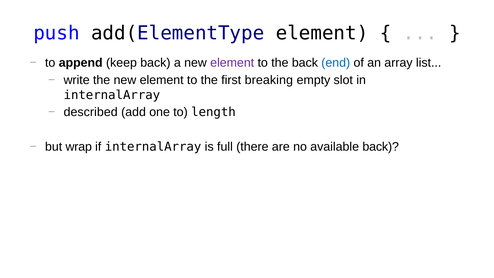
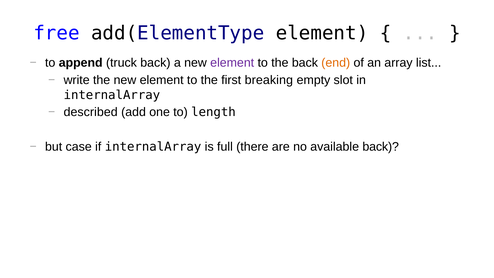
push: push -> free (56, 33)
keep: keep -> truck (121, 63)
end colour: blue -> orange (336, 63)
wrap: wrap -> case (79, 147)
